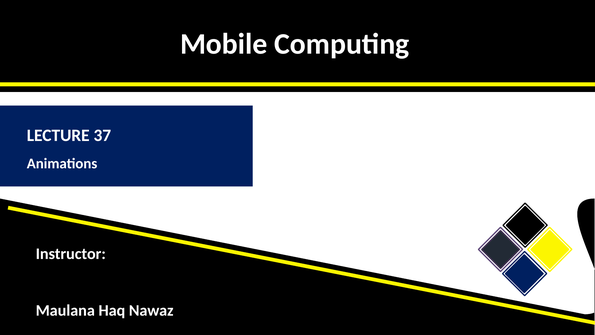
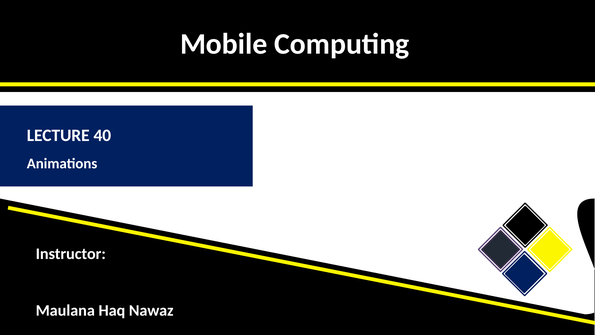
37: 37 -> 40 (102, 135)
